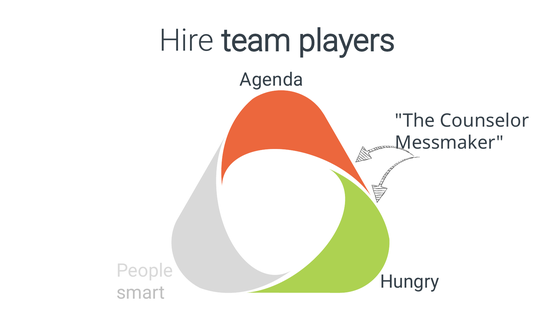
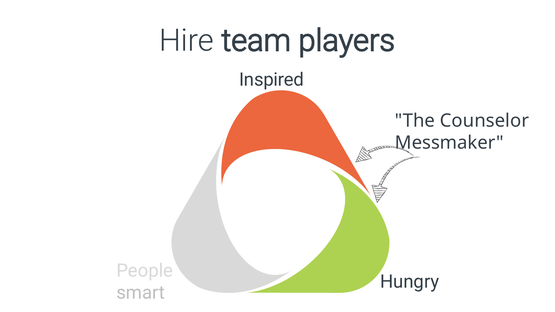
Agenda: Agenda -> Inspired (272, 80)
